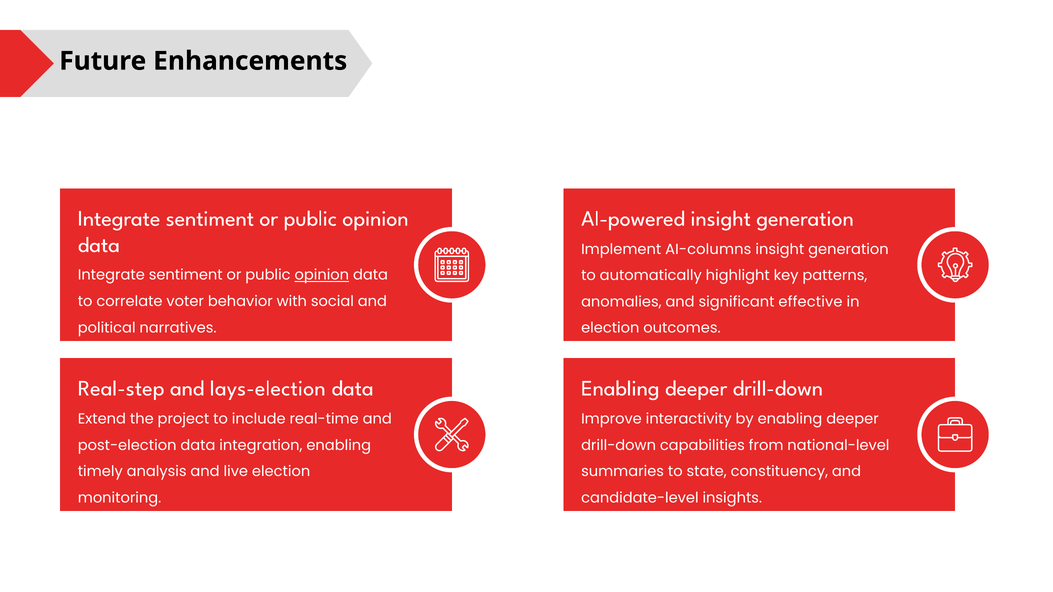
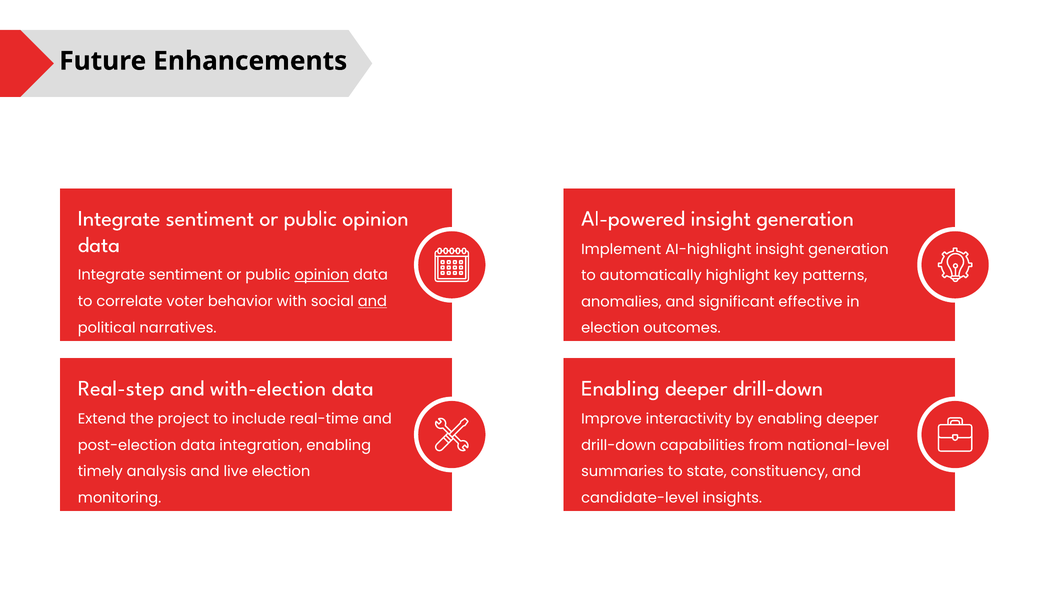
AI-columns: AI-columns -> AI-highlight (708, 249)
and underline: none -> present (372, 302)
lays-election: lays-election -> with-election (268, 388)
